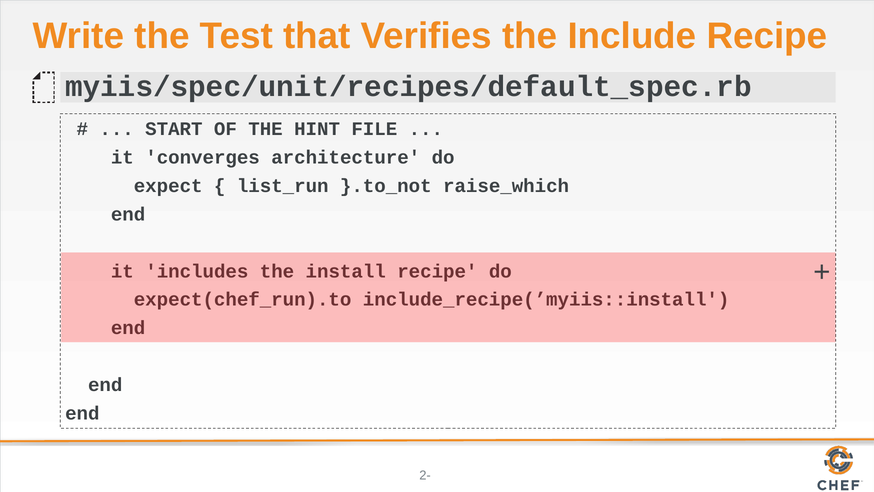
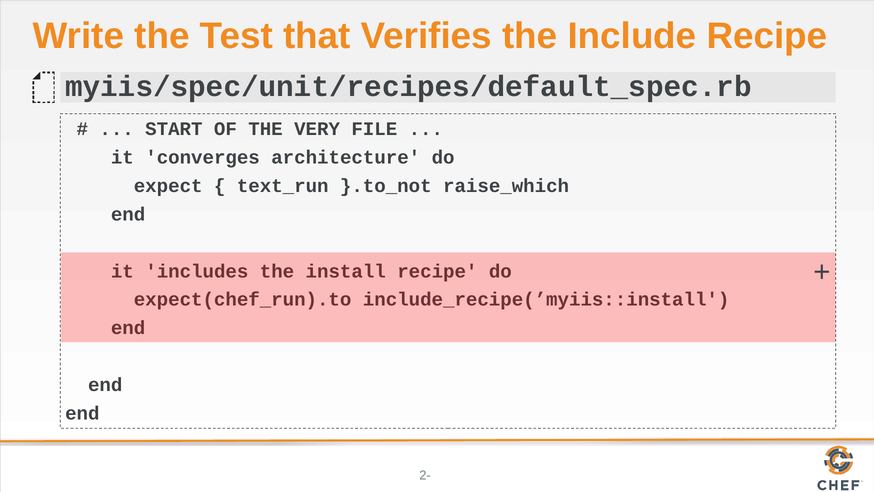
HINT: HINT -> VERY (317, 129)
list_run: list_run -> text_run (283, 186)
